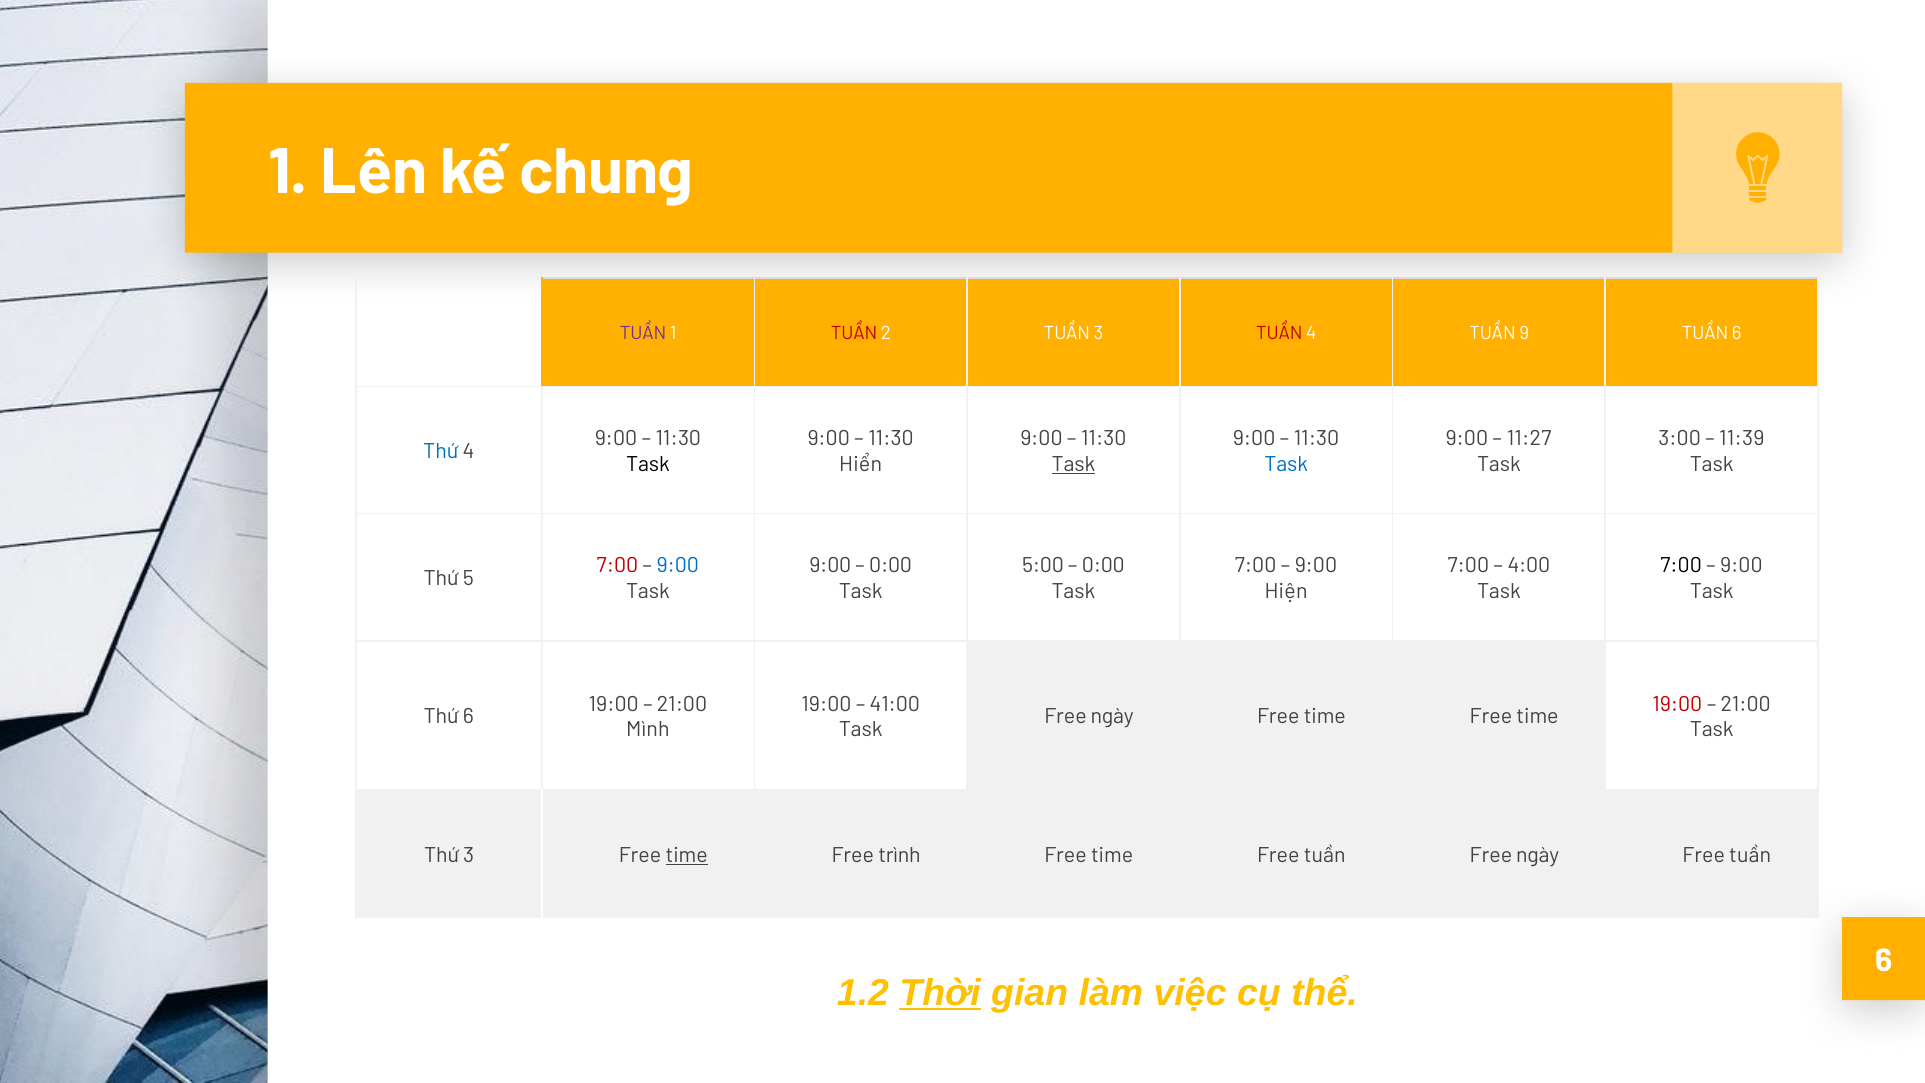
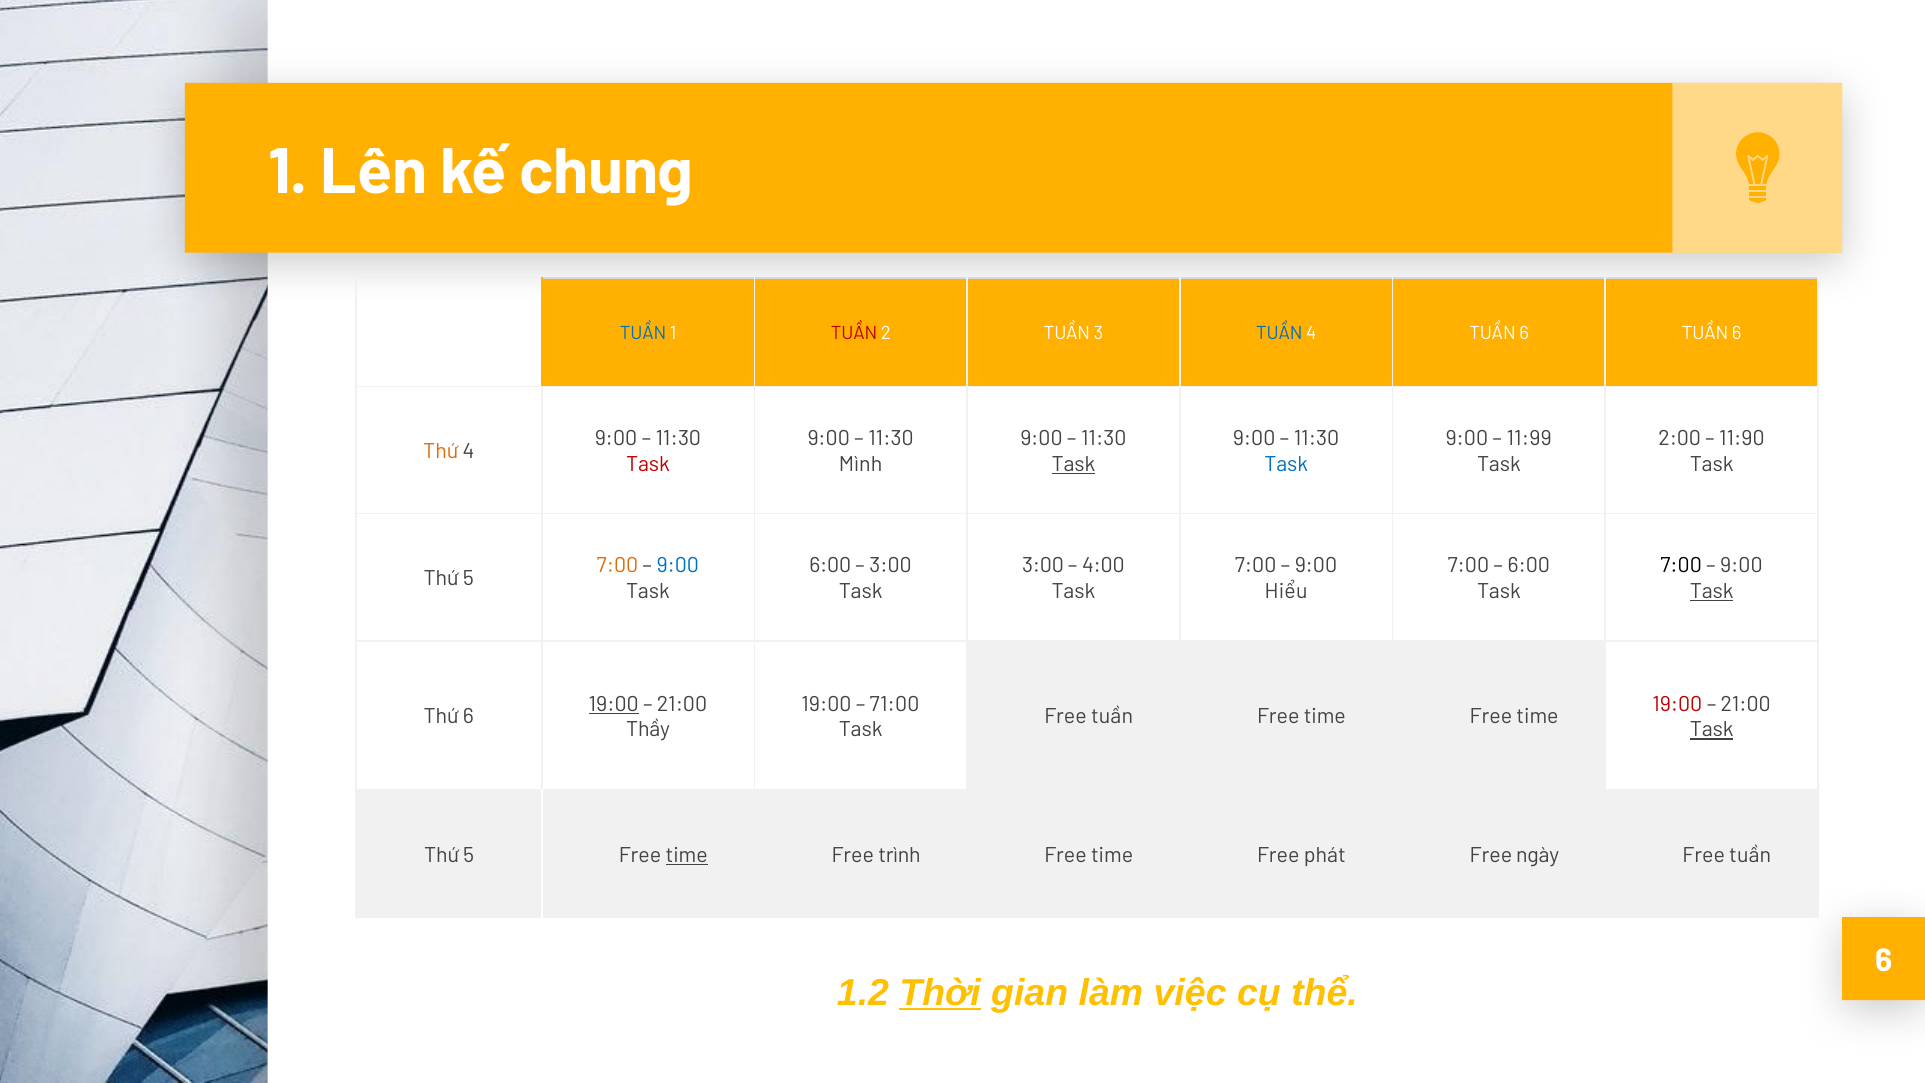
TUẦN colour: purple -> blue (643, 334)
TUẦN colour: red -> blue (1279, 334)
4 TUẦN 9: 9 -> 6 (1524, 334)
11:27: 11:27 -> 11:99 (1529, 439)
3:00: 3:00 -> 2:00 (1680, 439)
11:39: 11:39 -> 11:90 (1742, 439)
Thứ colour: blue -> orange (441, 452)
Task colour: black -> red (648, 464)
Hiển: Hiển -> Mình (861, 464)
7:00 colour: red -> orange (617, 566)
9:00: 9:00 -> 6:00 (830, 566)
0:00: 0:00 -> 3:00 (891, 566)
5:00: 5:00 -> 3:00 (1043, 566)
0:00: 0:00 -> 4:00 (1103, 566)
4:00: 4:00 -> 6:00 (1529, 566)
Hiện: Hiện -> Hiểu (1286, 592)
Task underline: none -> present (1712, 592)
19:00 underline: none -> present (614, 704)
41:00: 41:00 -> 71:00 (895, 704)
ngày: ngày -> tuần (1112, 717)
Mình: Mình -> Thầy (648, 730)
Task underline: none -> present (1712, 730)
3: 3 -> 5 (469, 855)
tuần: tuần -> phát (1325, 855)
